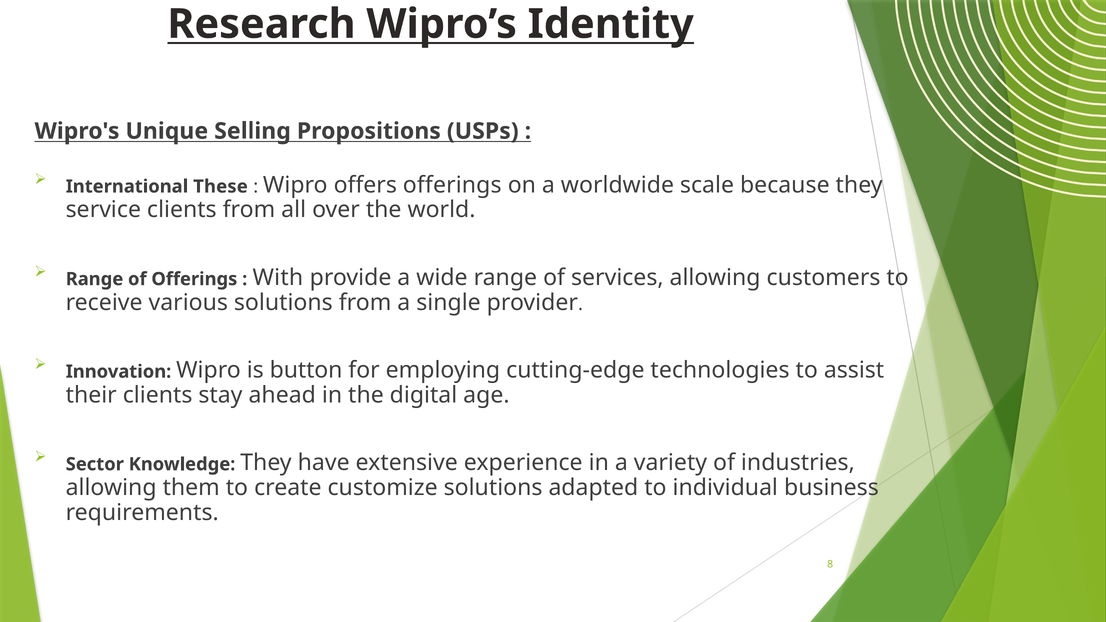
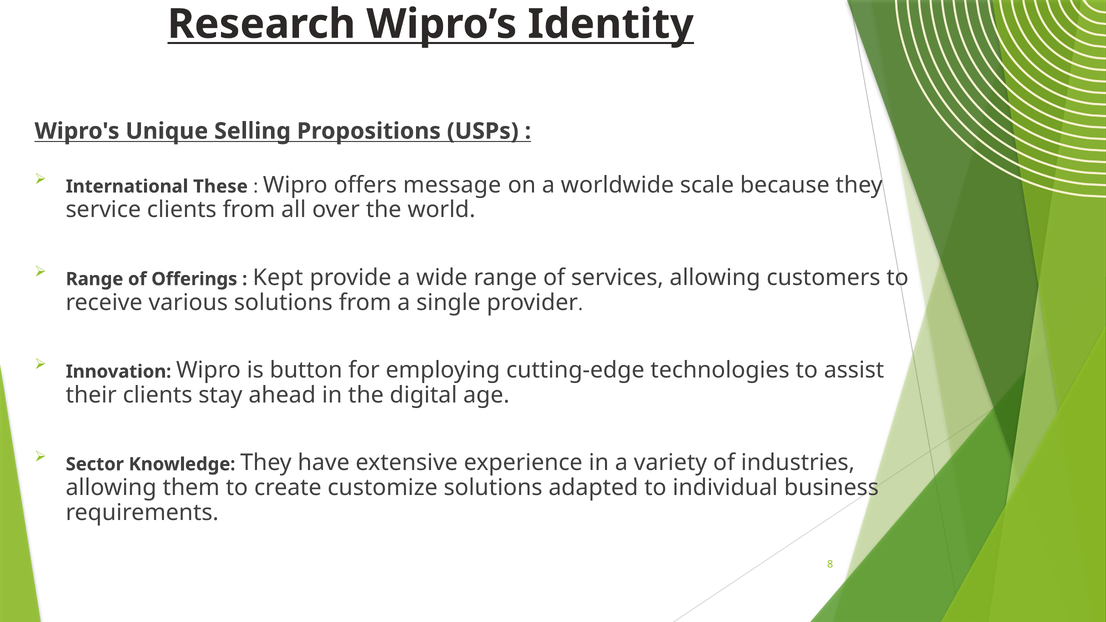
offers offerings: offerings -> message (452, 185)
With: With -> Kept (278, 278)
